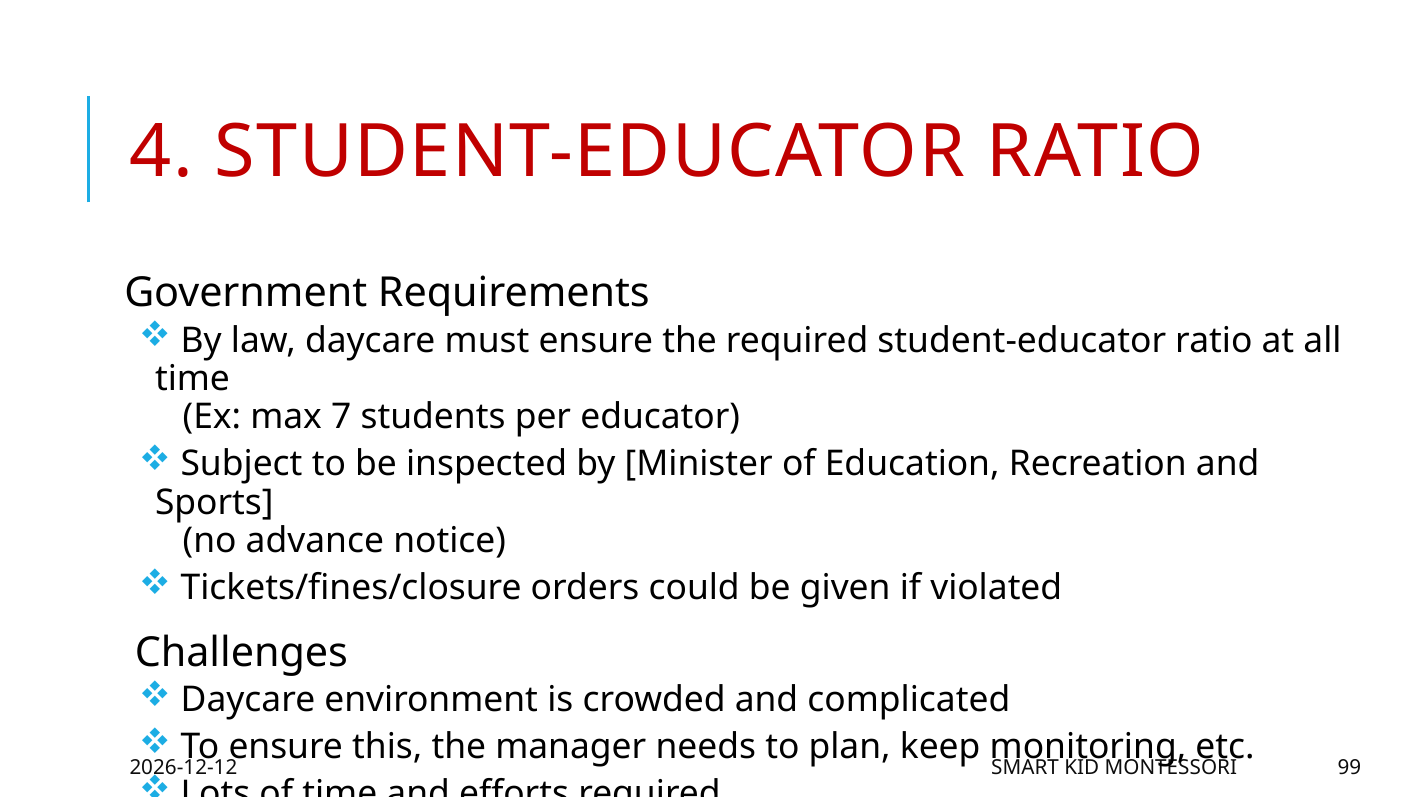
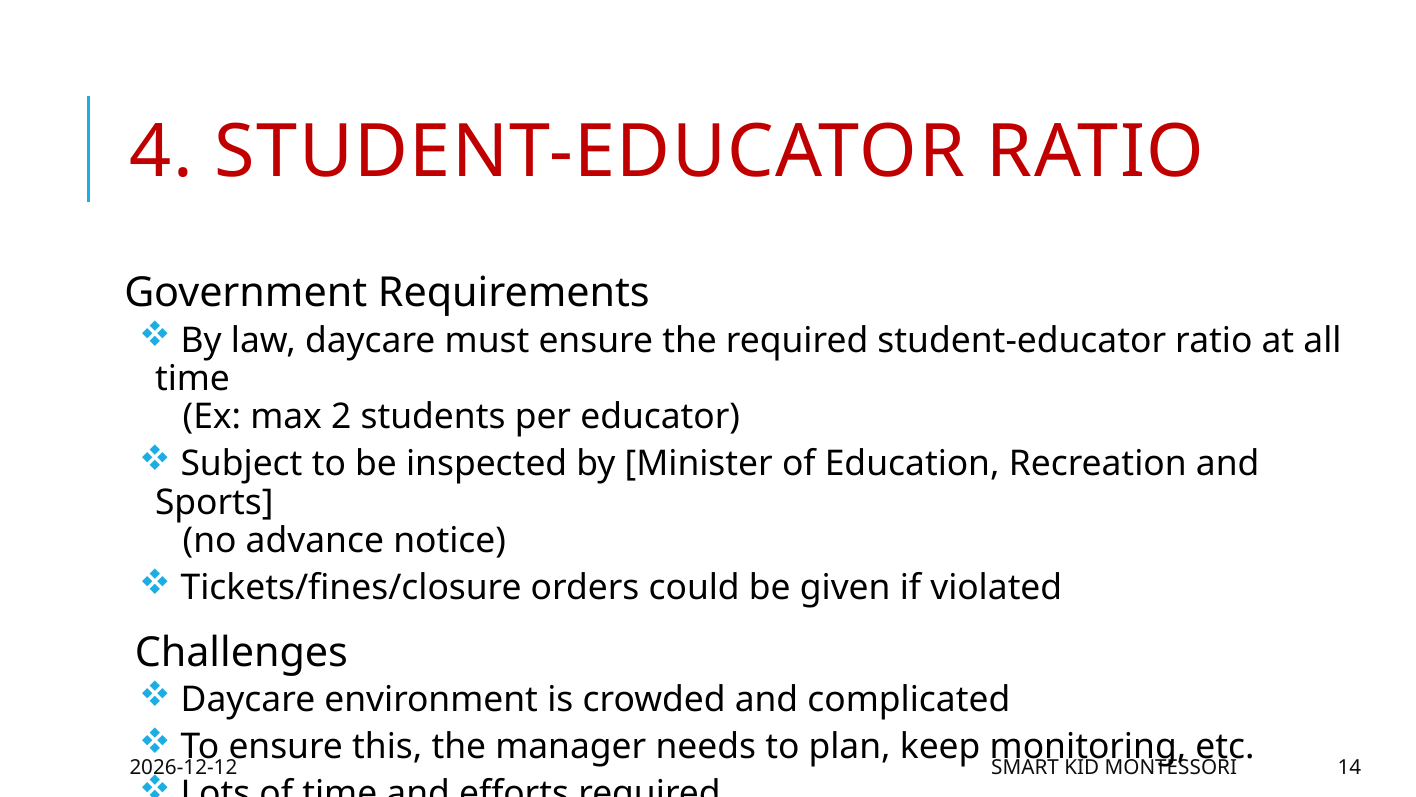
7: 7 -> 2 (341, 417)
99: 99 -> 14 (1349, 767)
